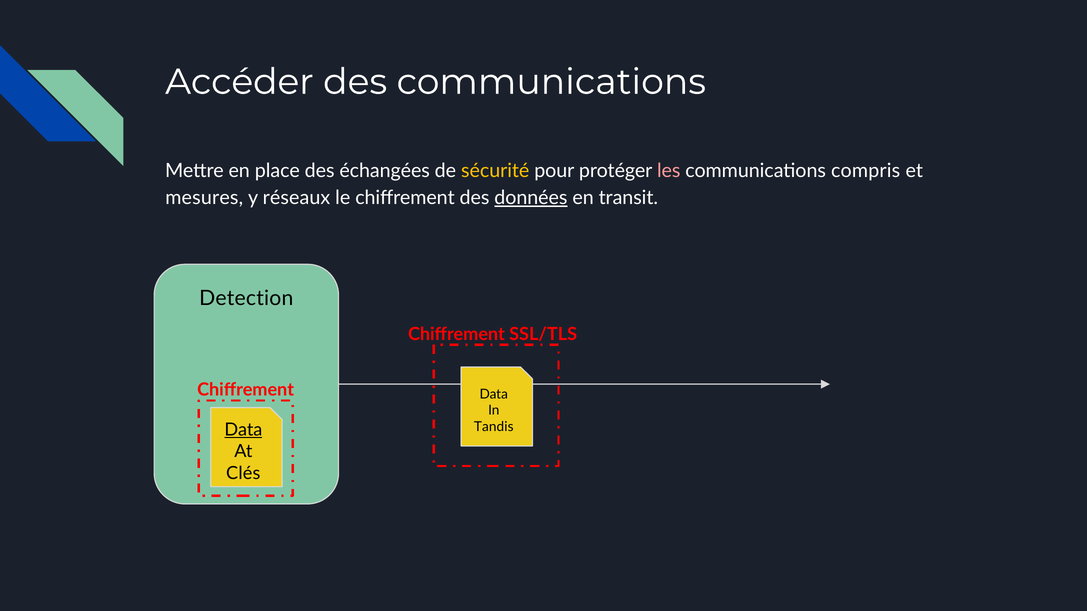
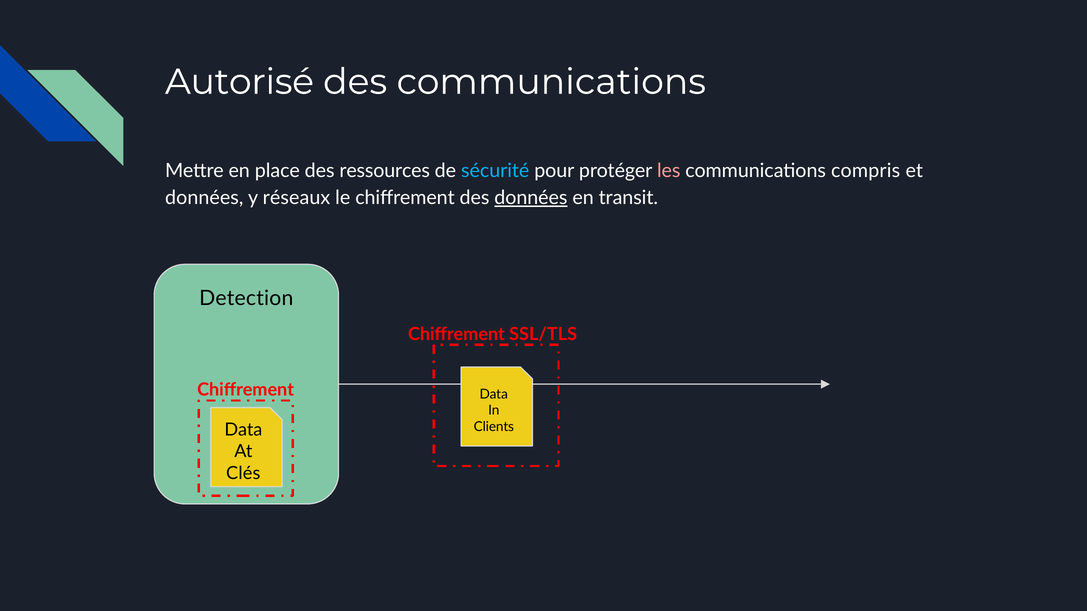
Accéder: Accéder -> Autorisé (239, 82)
échangées: échangées -> ressources (385, 171)
sécurité colour: yellow -> light blue (495, 171)
mesures: mesures -> données (204, 198)
Tandis: Tandis -> Clients (494, 427)
Data underline: present -> none (243, 430)
